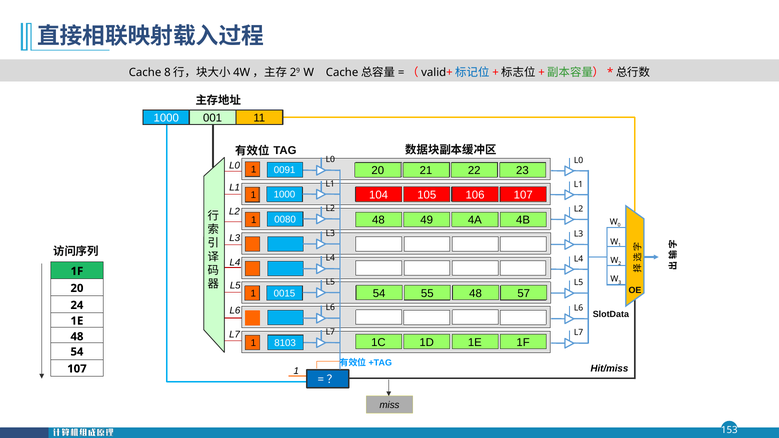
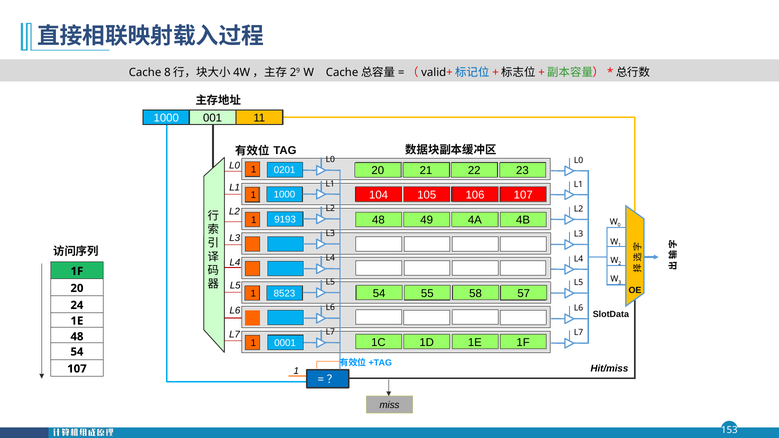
0091: 0091 -> 0201 (285, 170)
0080: 0080 -> 9193 (285, 219)
55 48: 48 -> 58 (476, 293)
0015: 0015 -> 8523 (284, 294)
8103: 8103 -> 0001 (285, 343)
